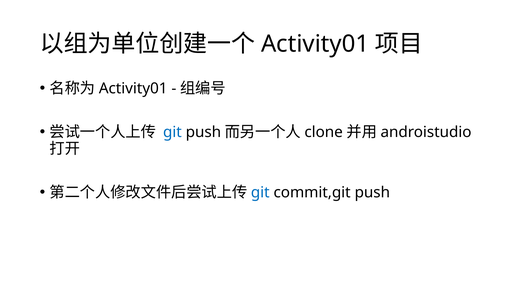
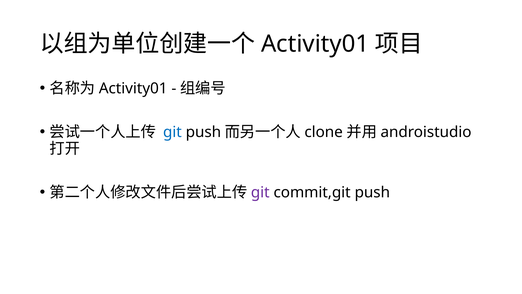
git colour: blue -> purple (260, 192)
